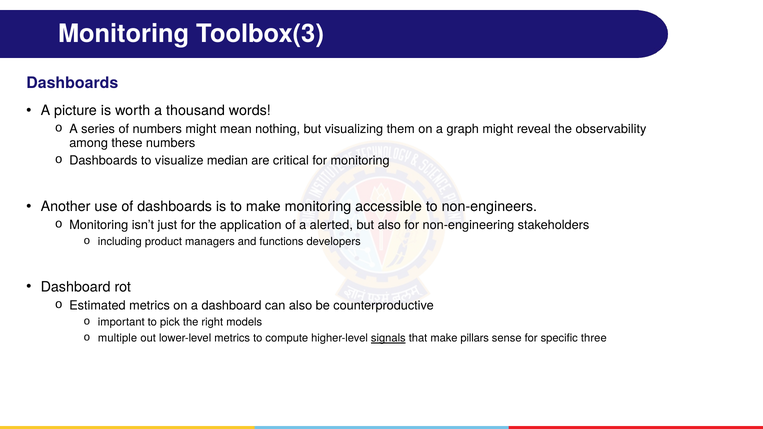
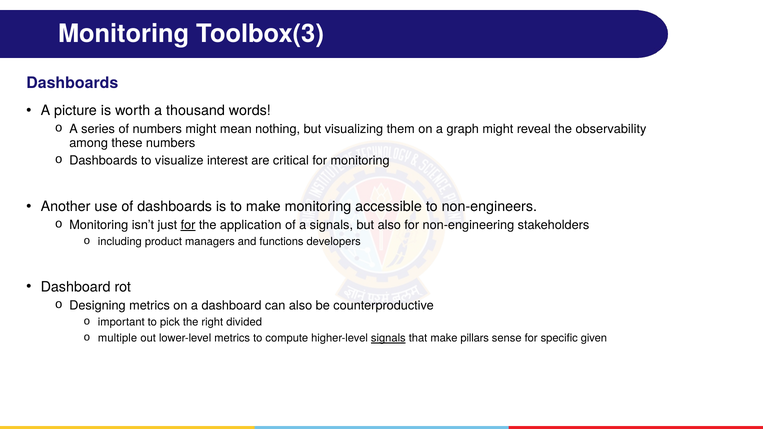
median: median -> interest (228, 161)
for underline: none -> present (188, 225)
a alerted: alerted -> signals (331, 225)
Estimated: Estimated -> Designing (97, 305)
models: models -> divided (244, 322)
three: three -> given (594, 338)
